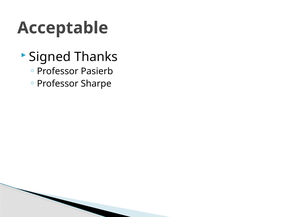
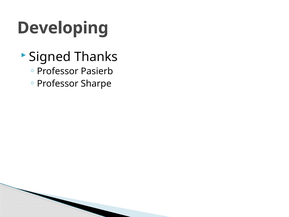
Acceptable: Acceptable -> Developing (63, 28)
